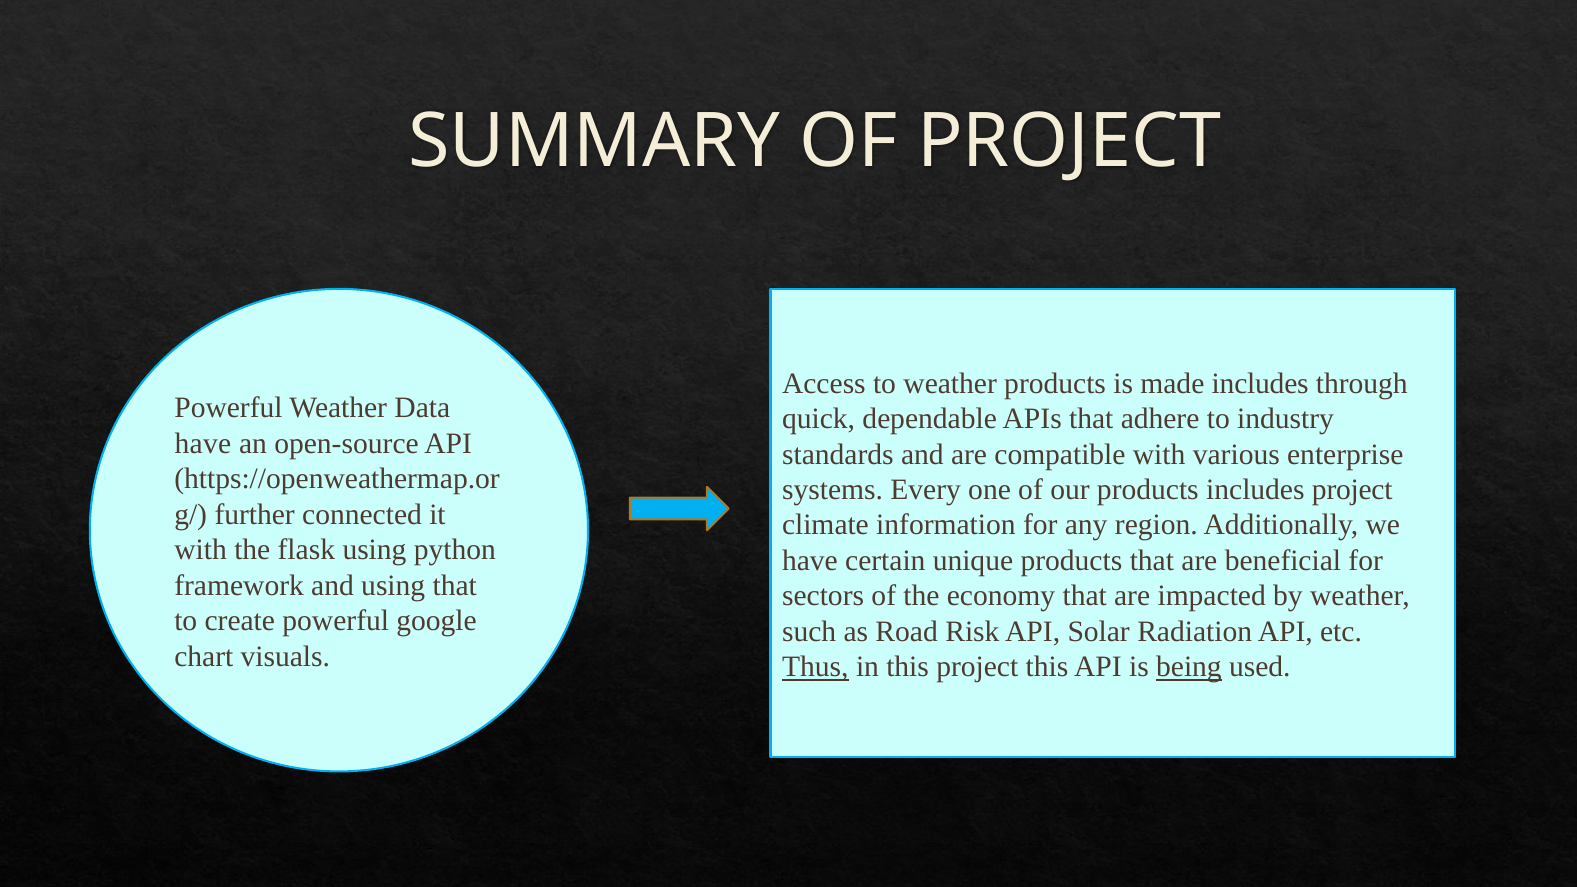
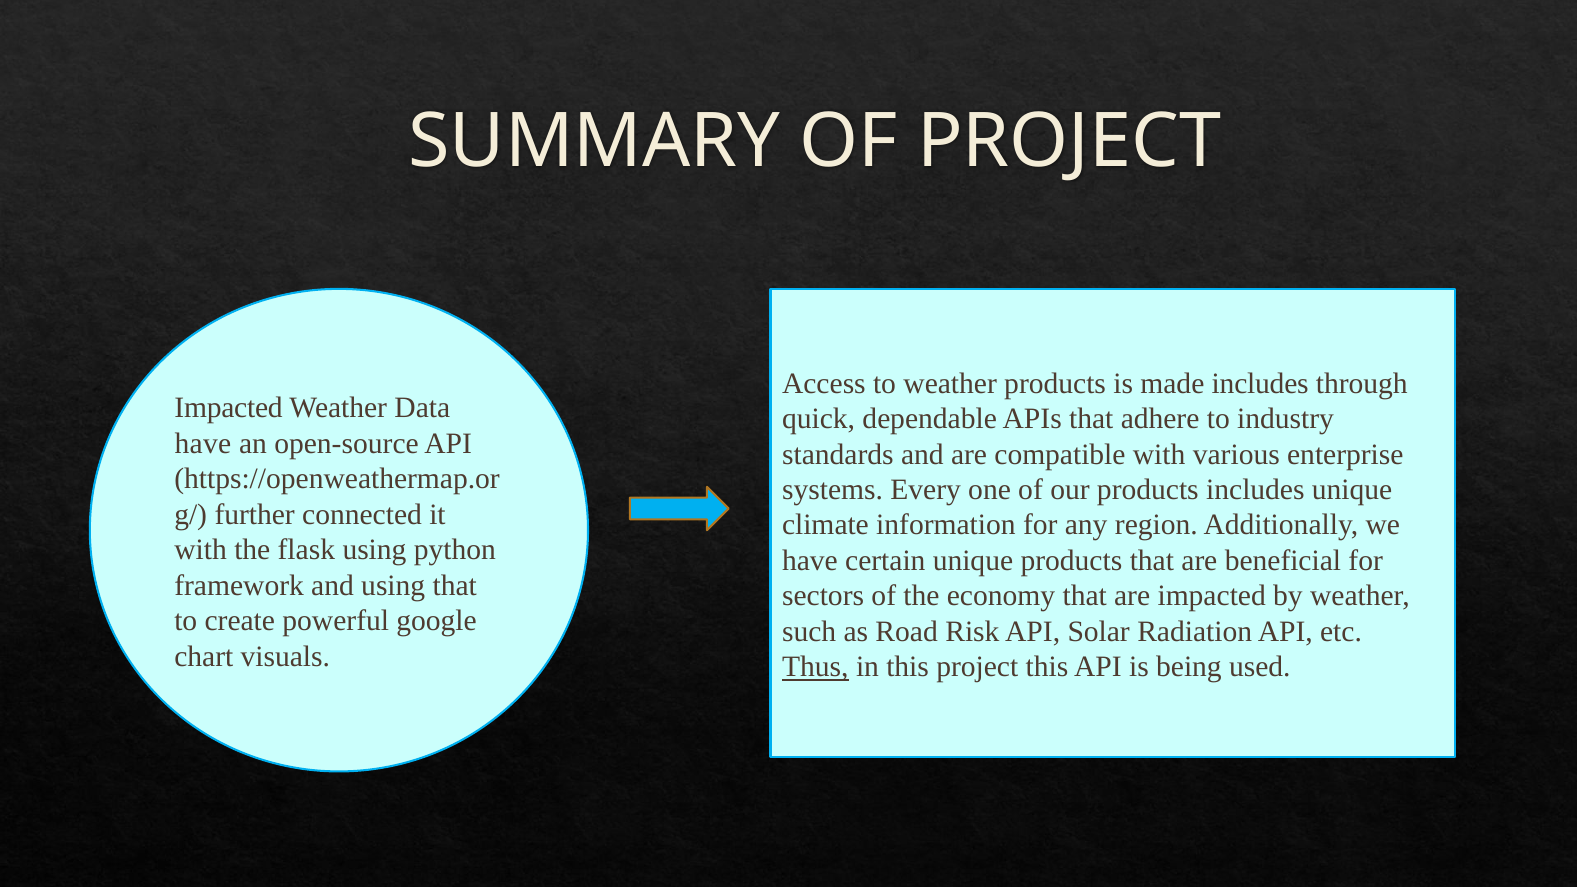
Powerful: Powerful -> Impacted (229, 408)
includes project: project -> unique (1352, 490)
being underline: present -> none (1189, 667)
